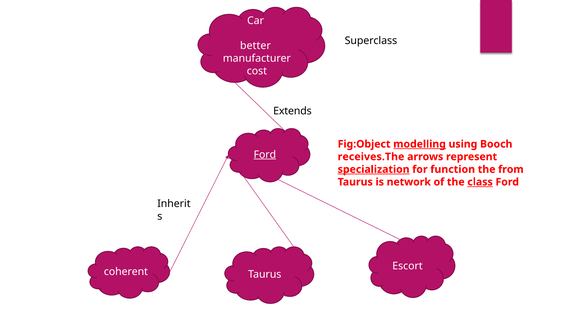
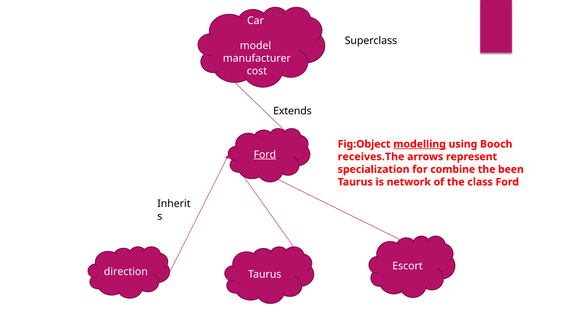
better: better -> model (256, 46)
specialization underline: present -> none (374, 169)
function: function -> combine (453, 169)
from: from -> been (511, 169)
class underline: present -> none (480, 182)
coherent: coherent -> direction (126, 271)
